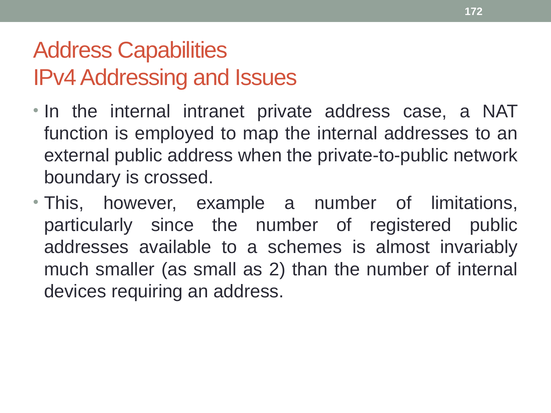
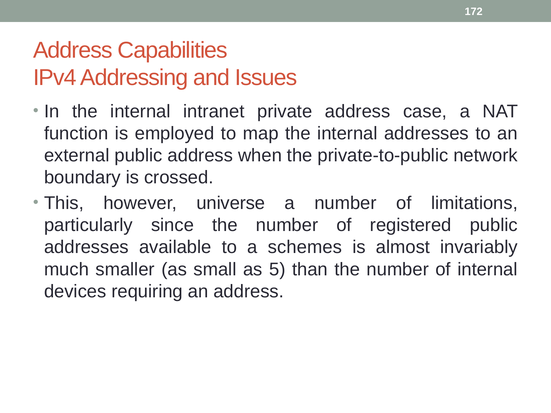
example: example -> universe (231, 203)
2: 2 -> 5 (277, 269)
